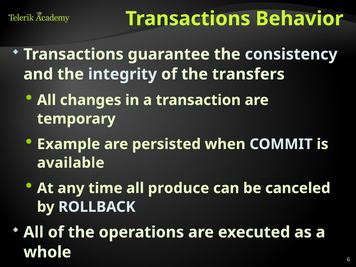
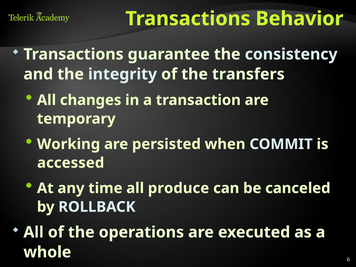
Example: Example -> Working (69, 144)
available: available -> accessed (71, 163)
